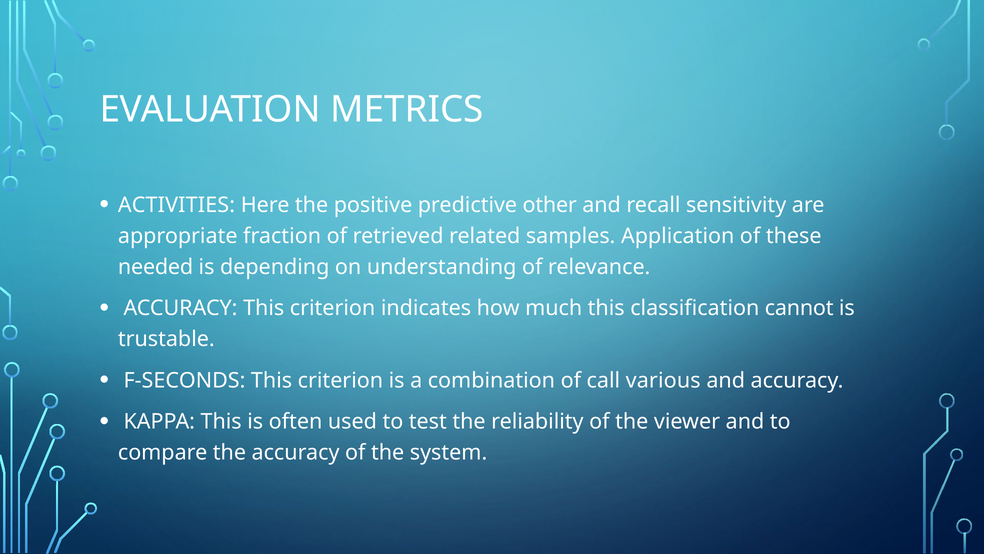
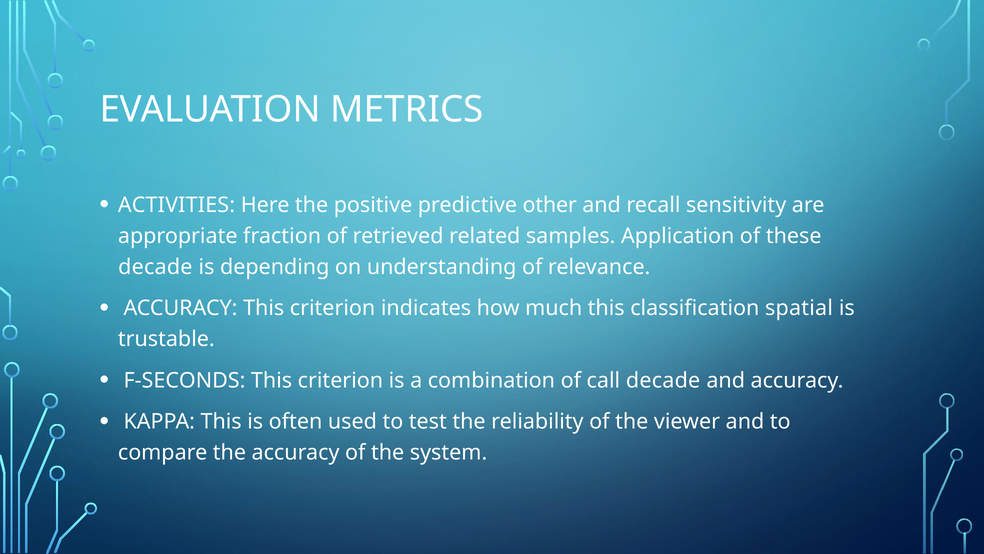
needed: needed -> decade (155, 267)
cannot: cannot -> spatial (799, 308)
call various: various -> decade (663, 380)
